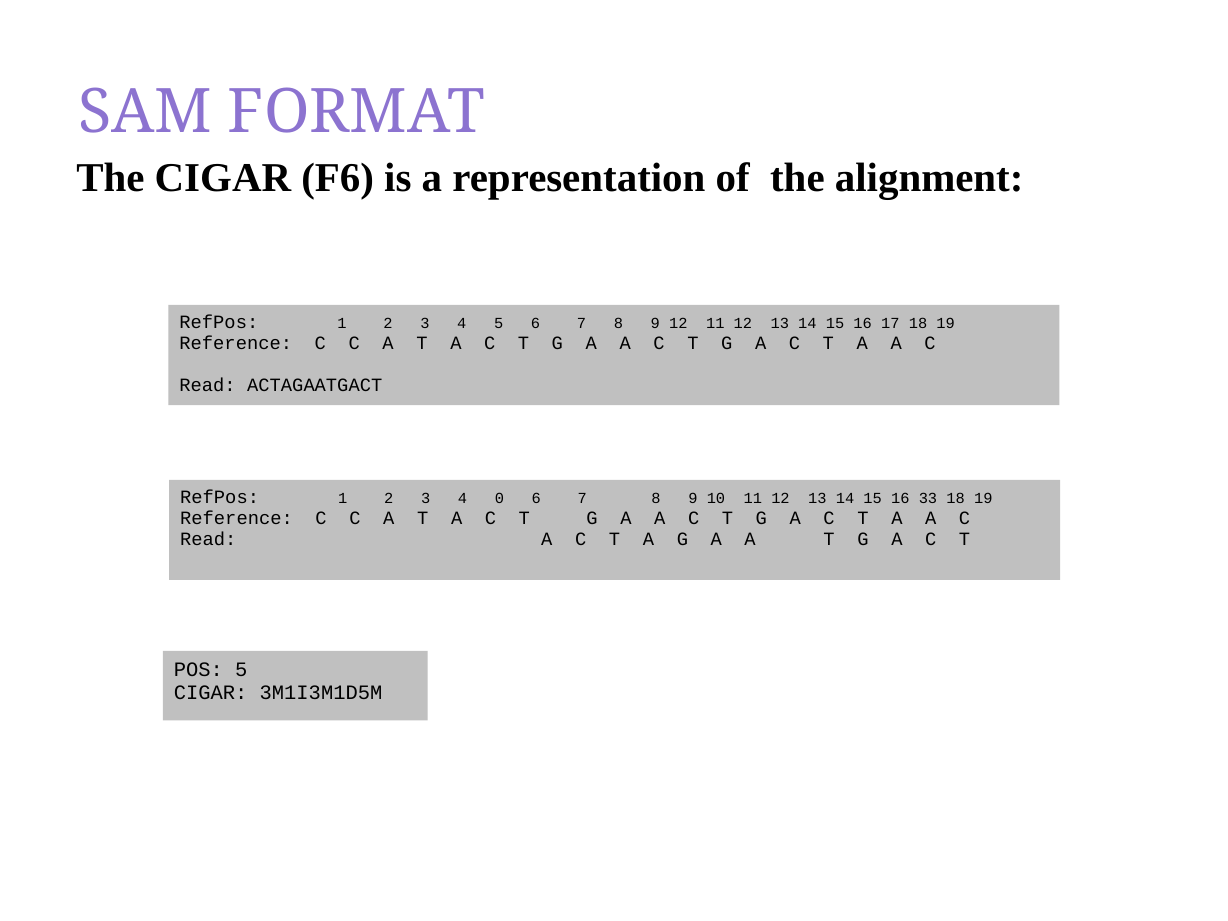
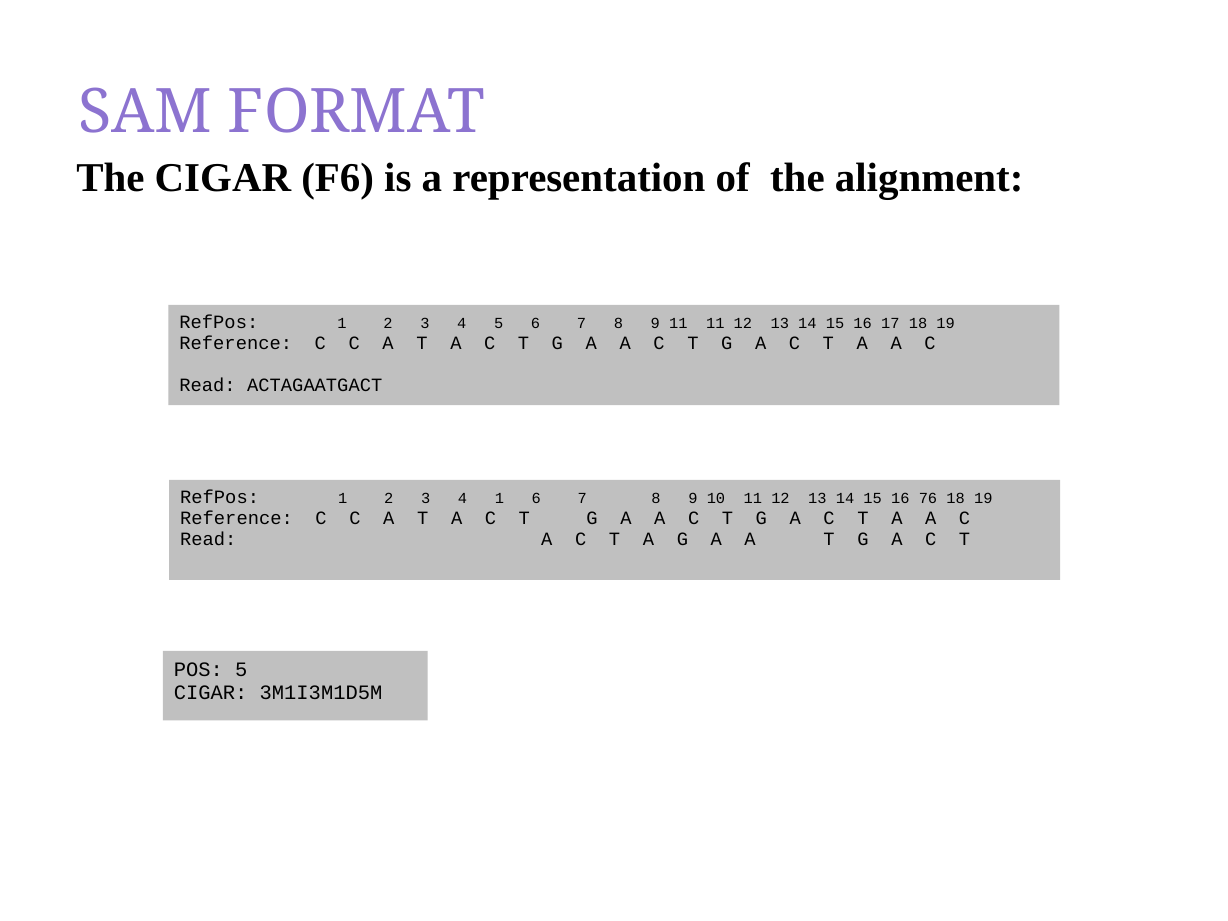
9 12: 12 -> 11 (678, 323)
4 0: 0 -> 1 (499, 498)
33: 33 -> 76 (928, 498)
